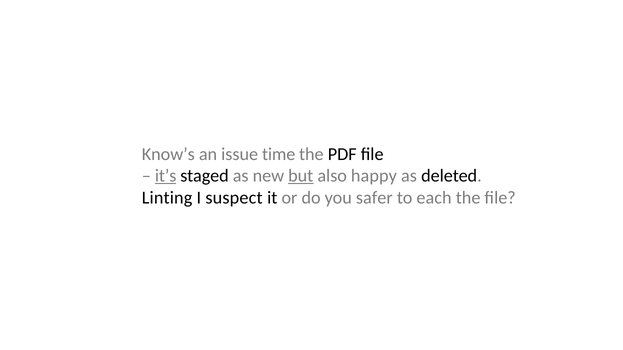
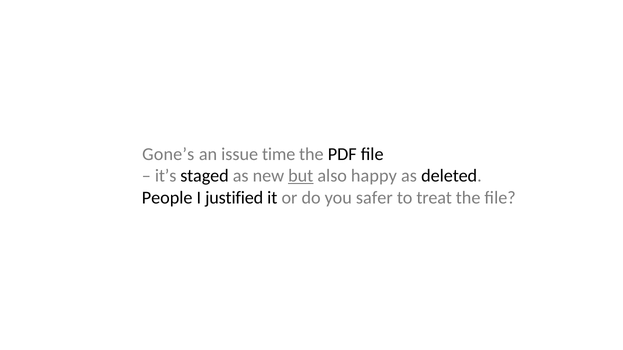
Know’s: Know’s -> Gone’s (168, 154)
it’s underline: present -> none (166, 176)
Linting: Linting -> People (167, 198)
suspect: suspect -> justified (234, 198)
each: each -> treat (434, 198)
